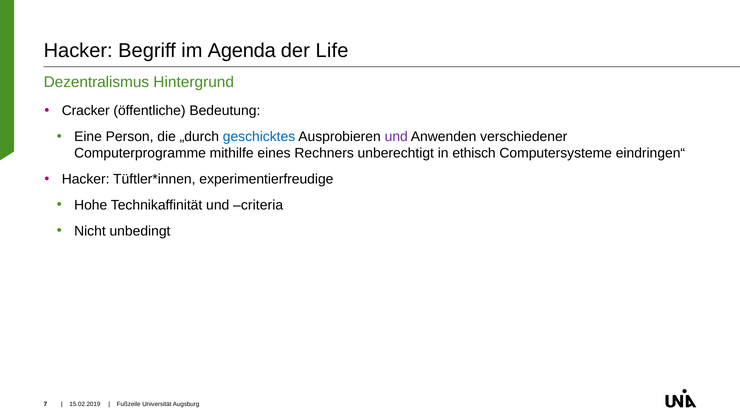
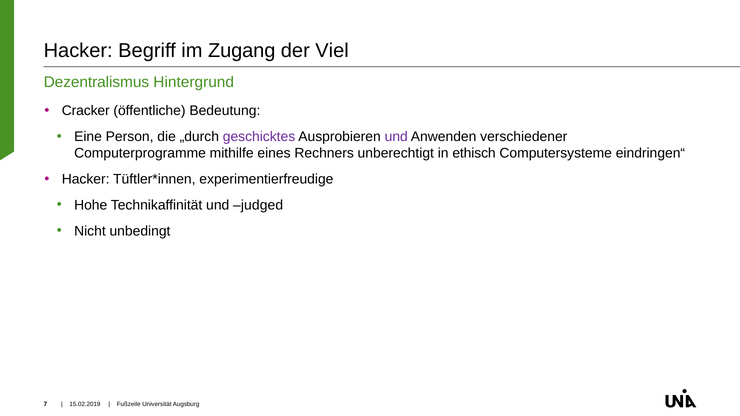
Agenda: Agenda -> Zugang (242, 51)
Life: Life -> Viel (332, 51)
geschicktes colour: blue -> purple (259, 137)
criteria: criteria -> judged (258, 205)
